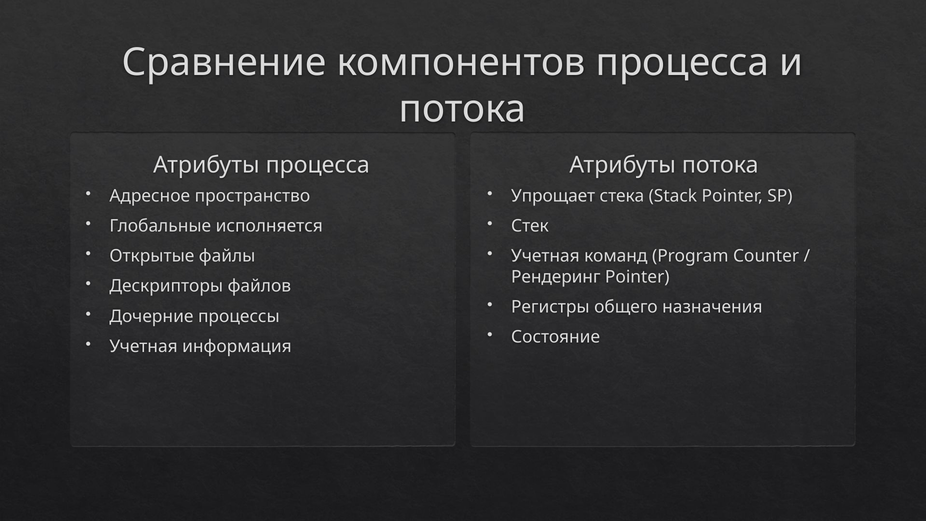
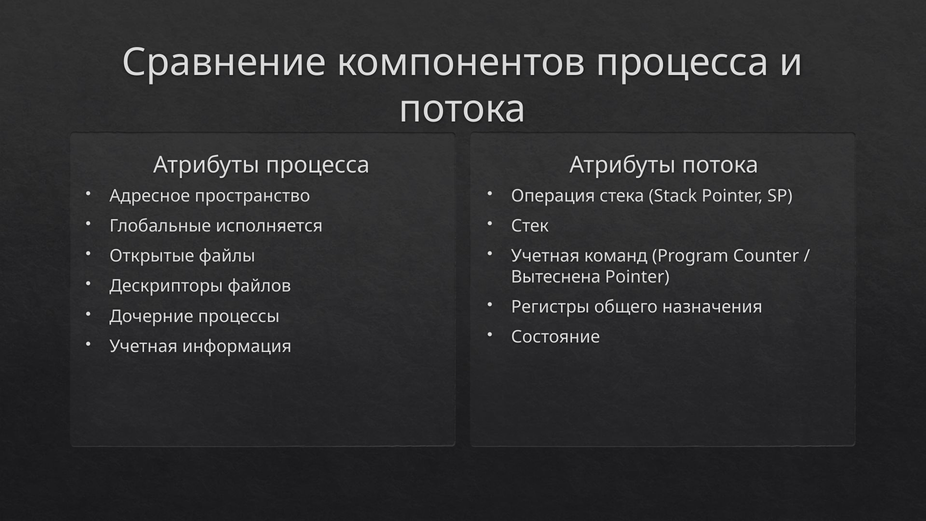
Упрощает: Упрощает -> Операция (553, 196)
Рендеринг: Рендеринг -> Вытеснена (556, 277)
